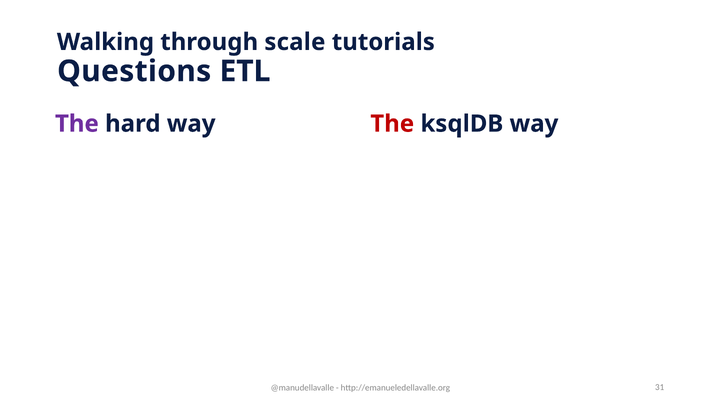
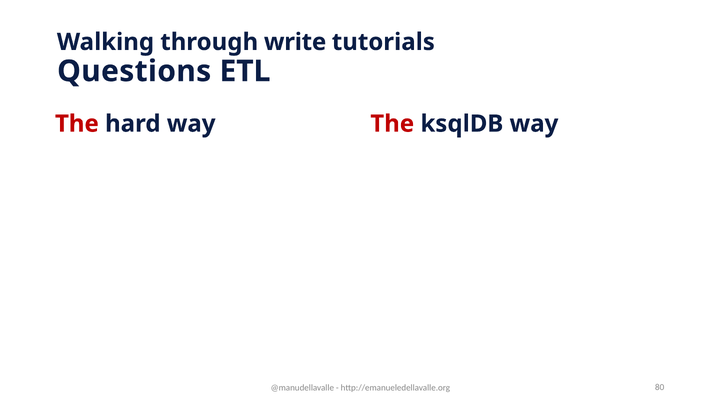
scale: scale -> write (295, 42)
The colour: purple -> red (77, 124)
31: 31 -> 80 (660, 387)
